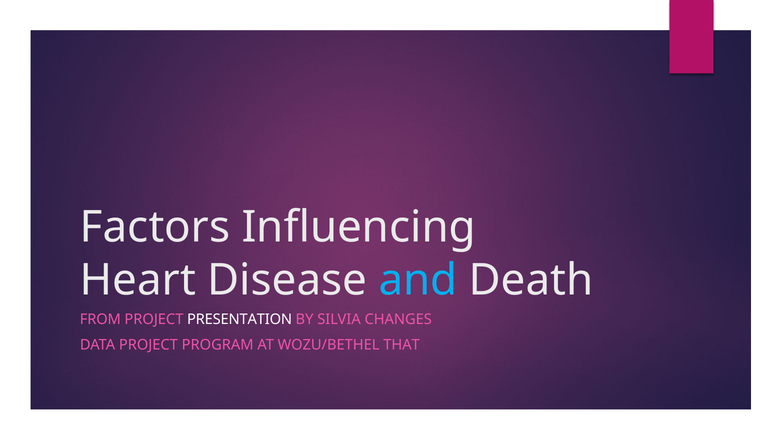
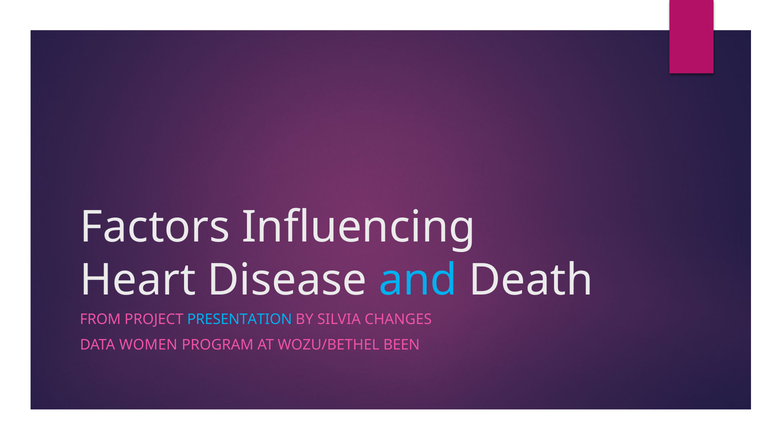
PRESENTATION colour: white -> light blue (240, 319)
DATA PROJECT: PROJECT -> WOMEN (148, 345)
THAT: THAT -> BEEN (402, 345)
